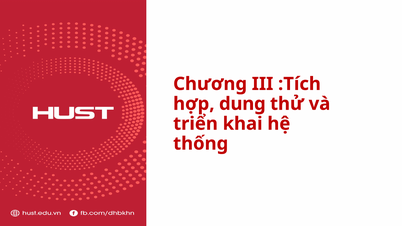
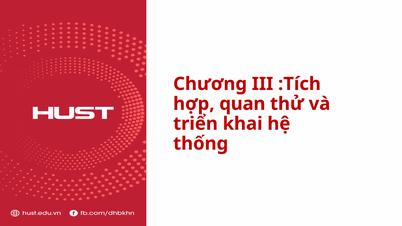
dung: dung -> quan (242, 104)
